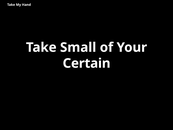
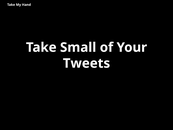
Certain: Certain -> Tweets (86, 63)
